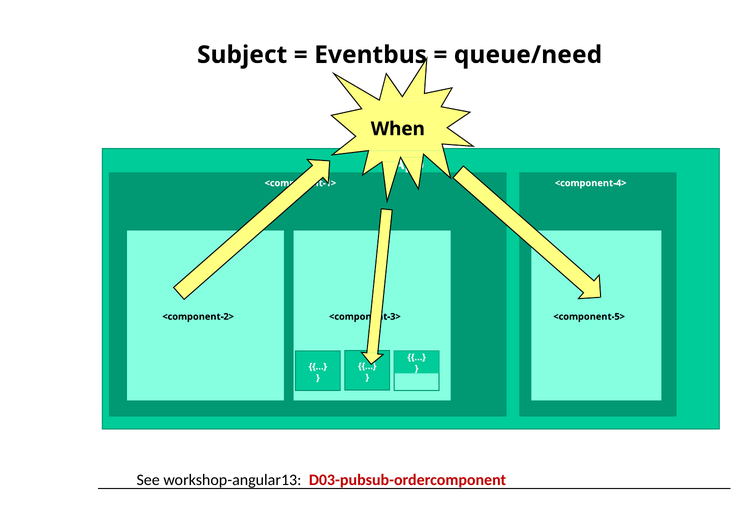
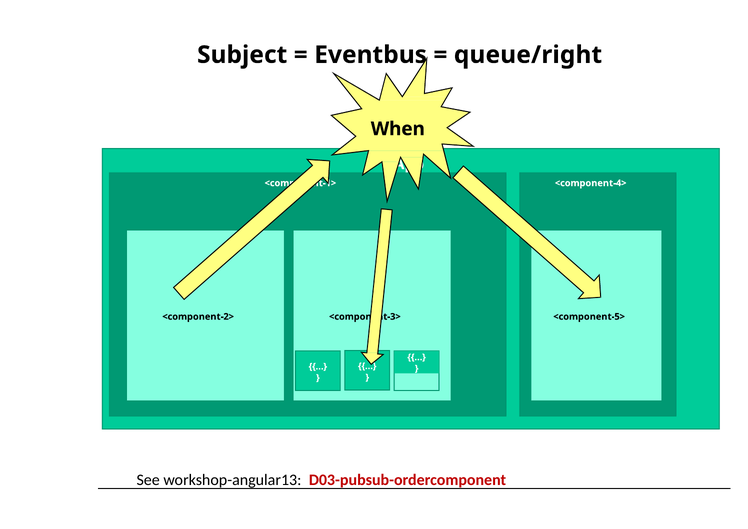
queue/need: queue/need -> queue/right (528, 55)
